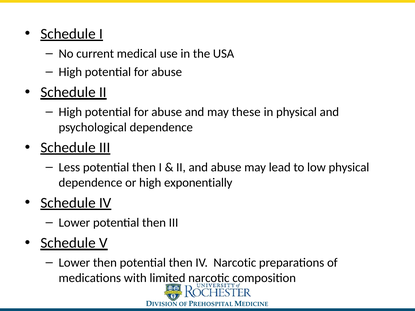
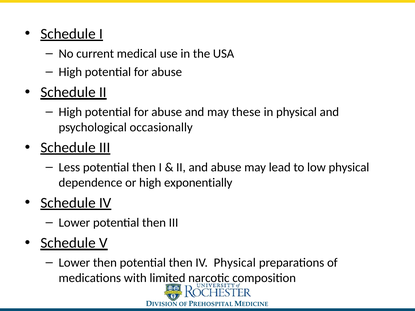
psychological dependence: dependence -> occasionally (161, 127)
IV Narcotic: Narcotic -> Physical (235, 263)
